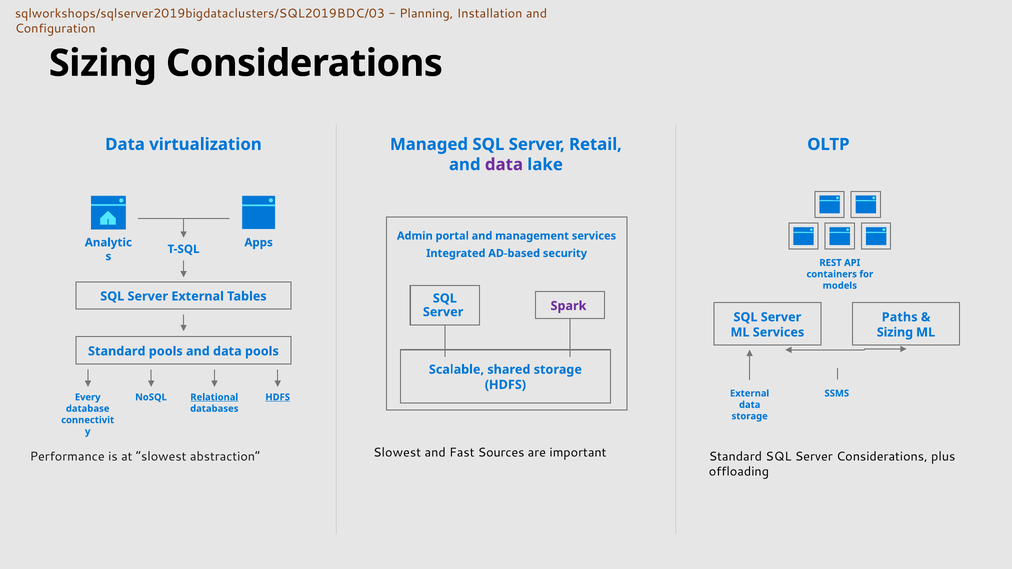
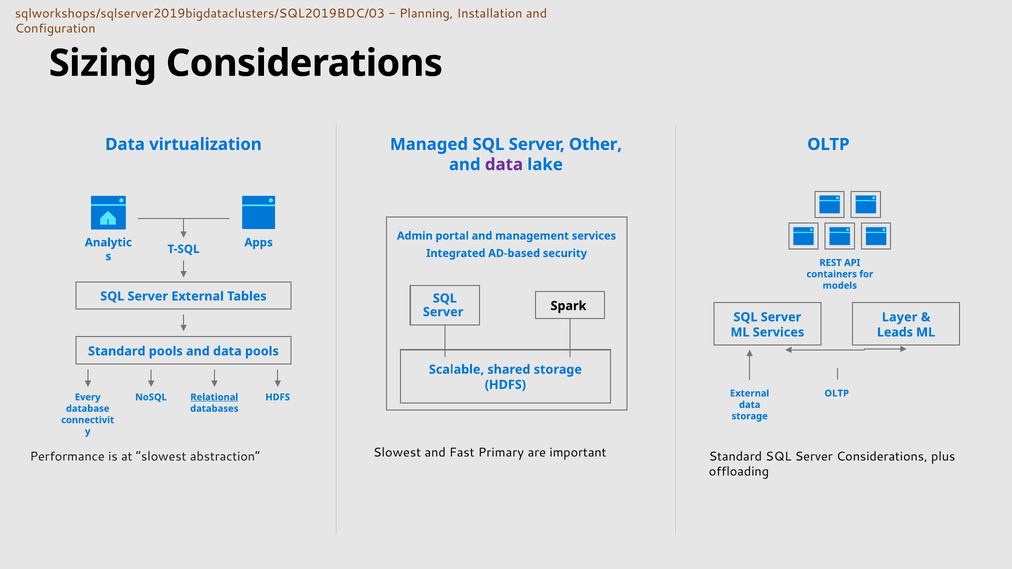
Retail: Retail -> Other (595, 144)
Spark colour: purple -> black (568, 306)
Paths: Paths -> Layer (900, 317)
Sizing: Sizing -> Leads (895, 332)
SSMS: SSMS -> OLTP (837, 394)
HDFS underline: present -> none (278, 397)
Sources: Sources -> Primary (501, 453)
